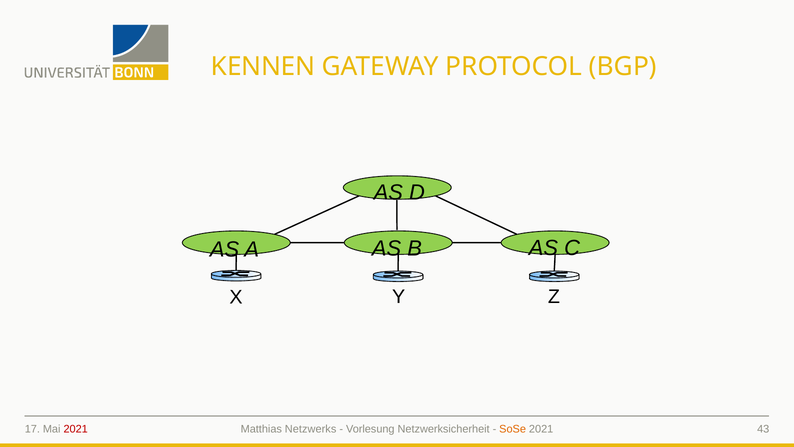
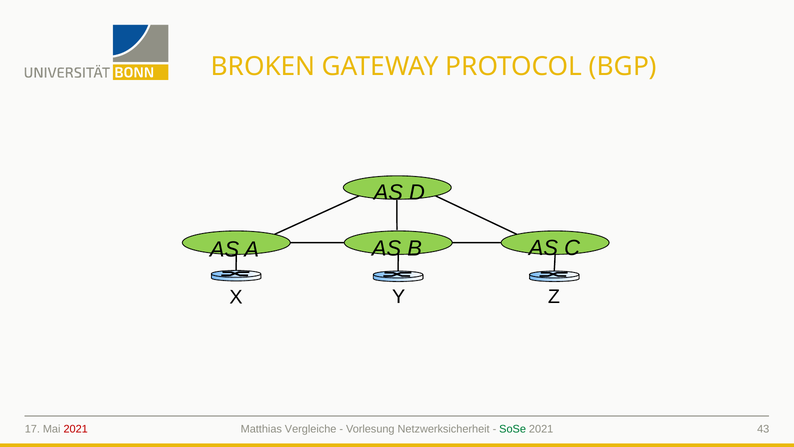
KENNEN: KENNEN -> BROKEN (263, 67)
Netzwerks: Netzwerks -> Vergleiche (311, 429)
SoSe colour: orange -> green (513, 429)
